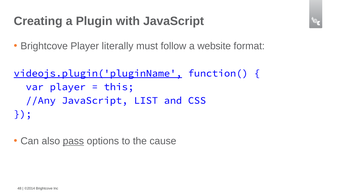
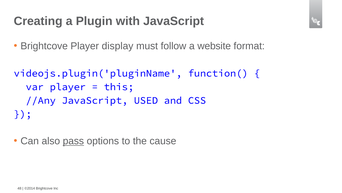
literally: literally -> display (118, 46)
videojs.plugin('pluginName underline: present -> none (98, 73)
LIST: LIST -> USED (146, 100)
